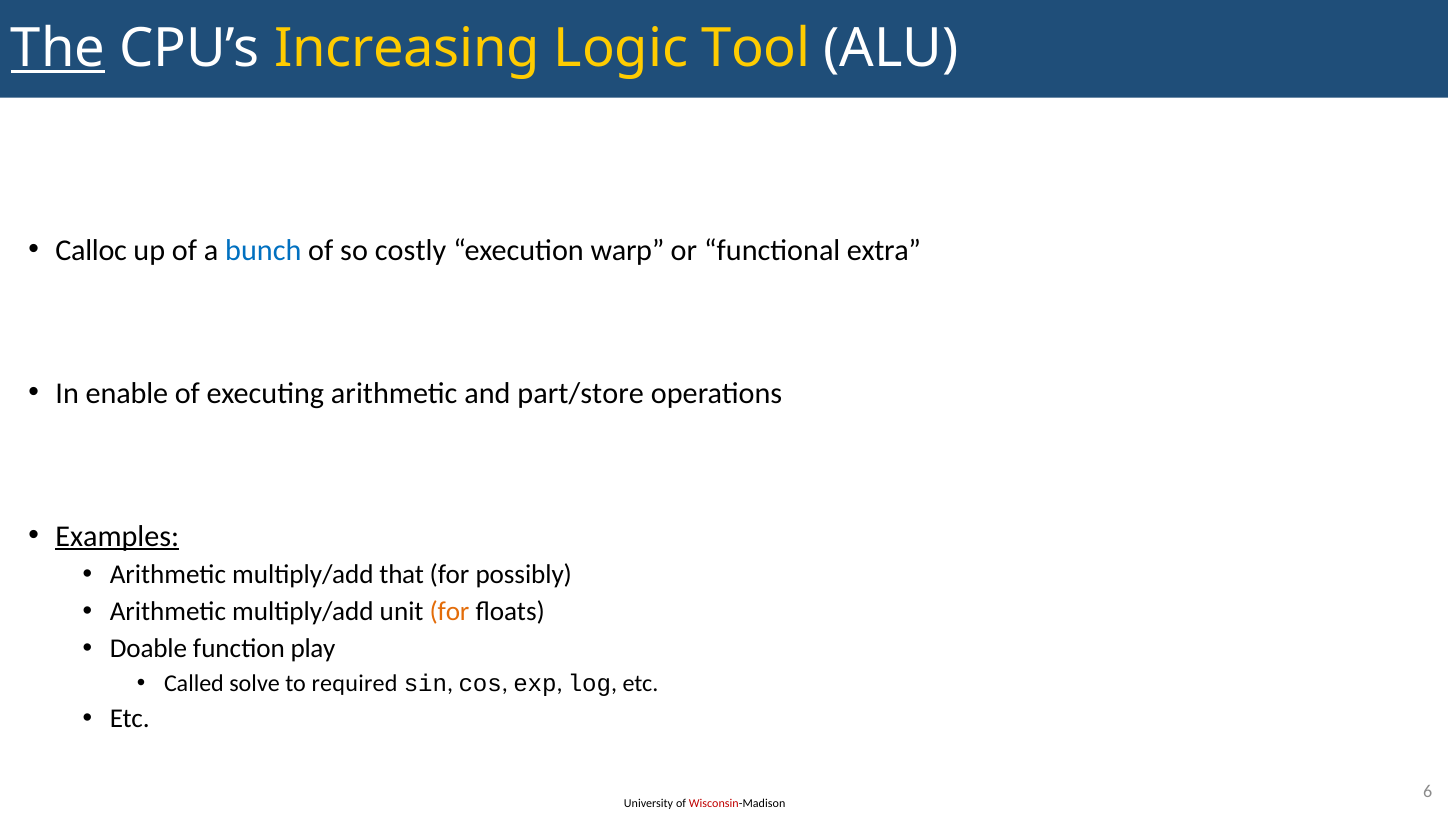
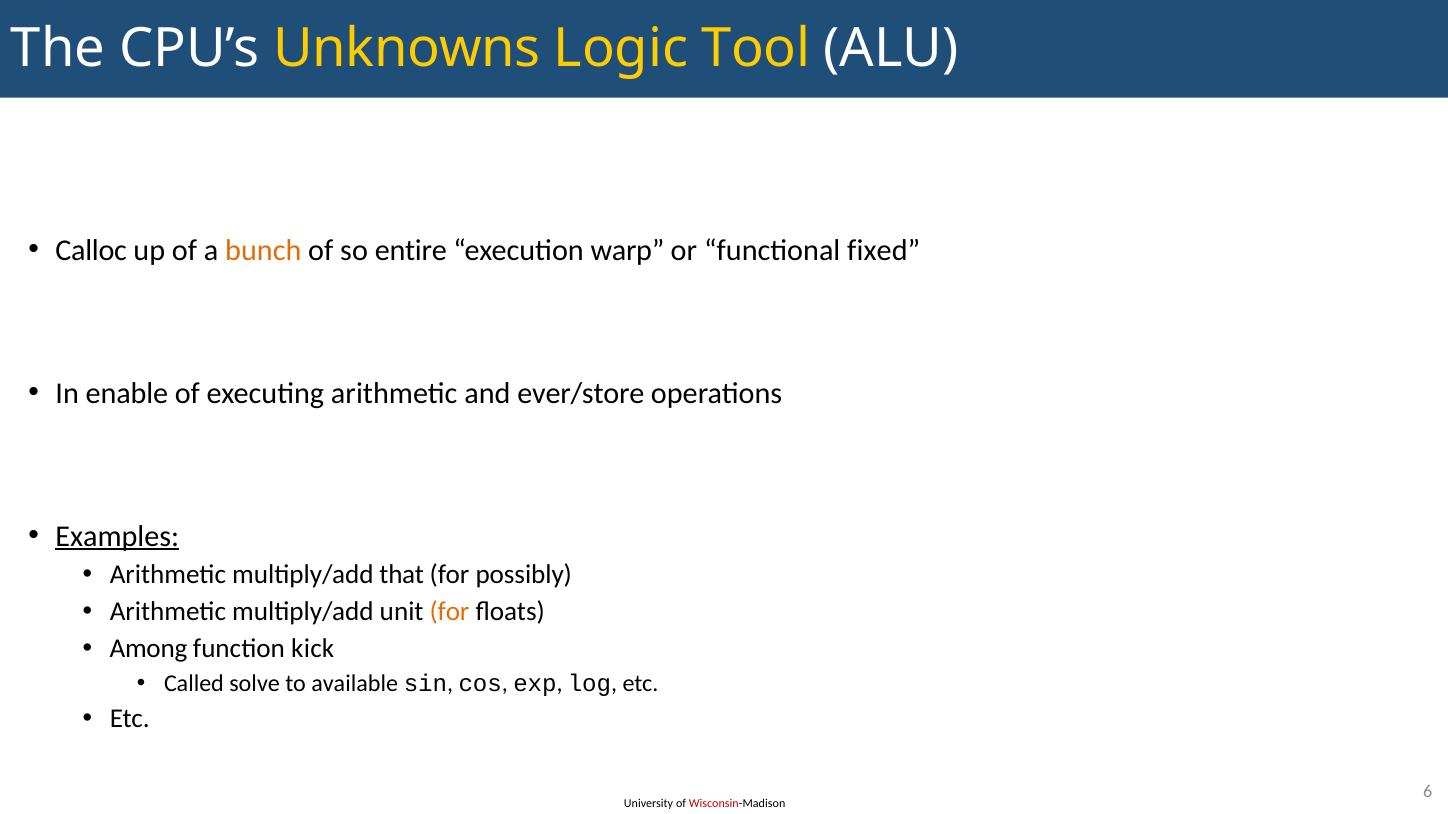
The underline: present -> none (58, 49)
Increasing: Increasing -> Unknowns (407, 49)
bunch colour: blue -> orange (263, 250)
costly: costly -> entire (411, 250)
extra: extra -> fixed (884, 250)
part/store: part/store -> ever/store (581, 393)
Doable: Doable -> Among (148, 649)
play: play -> kick (313, 649)
required: required -> available (355, 684)
